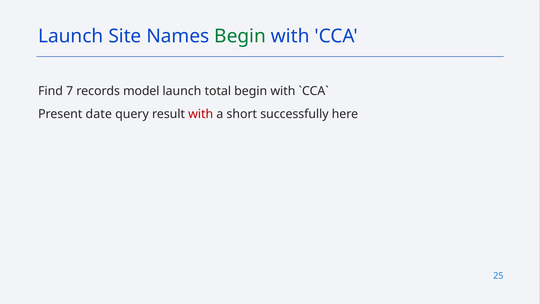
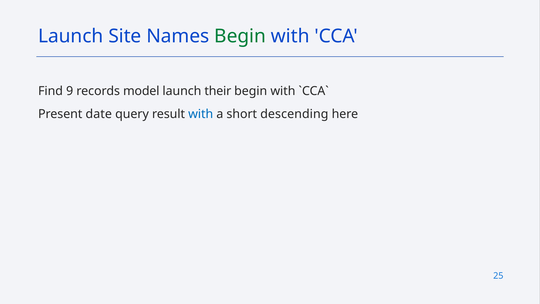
7: 7 -> 9 (70, 91)
total: total -> their (218, 91)
with colour: red -> blue (201, 114)
successfully: successfully -> descending (294, 114)
